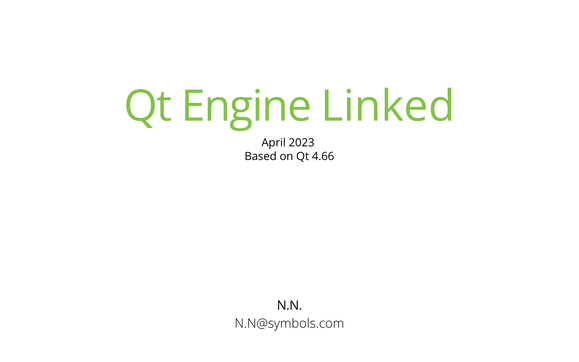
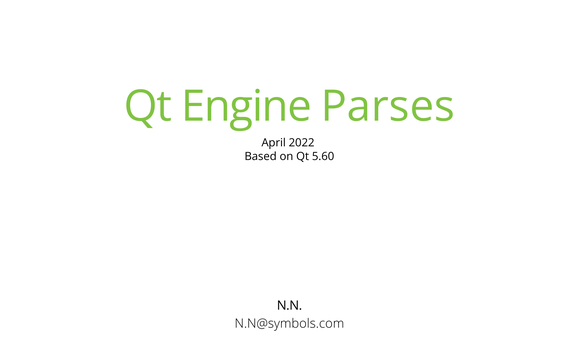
Linked: Linked -> Parses (388, 107)
2023: 2023 -> 2022 (302, 143)
4.66: 4.66 -> 5.60 (323, 156)
